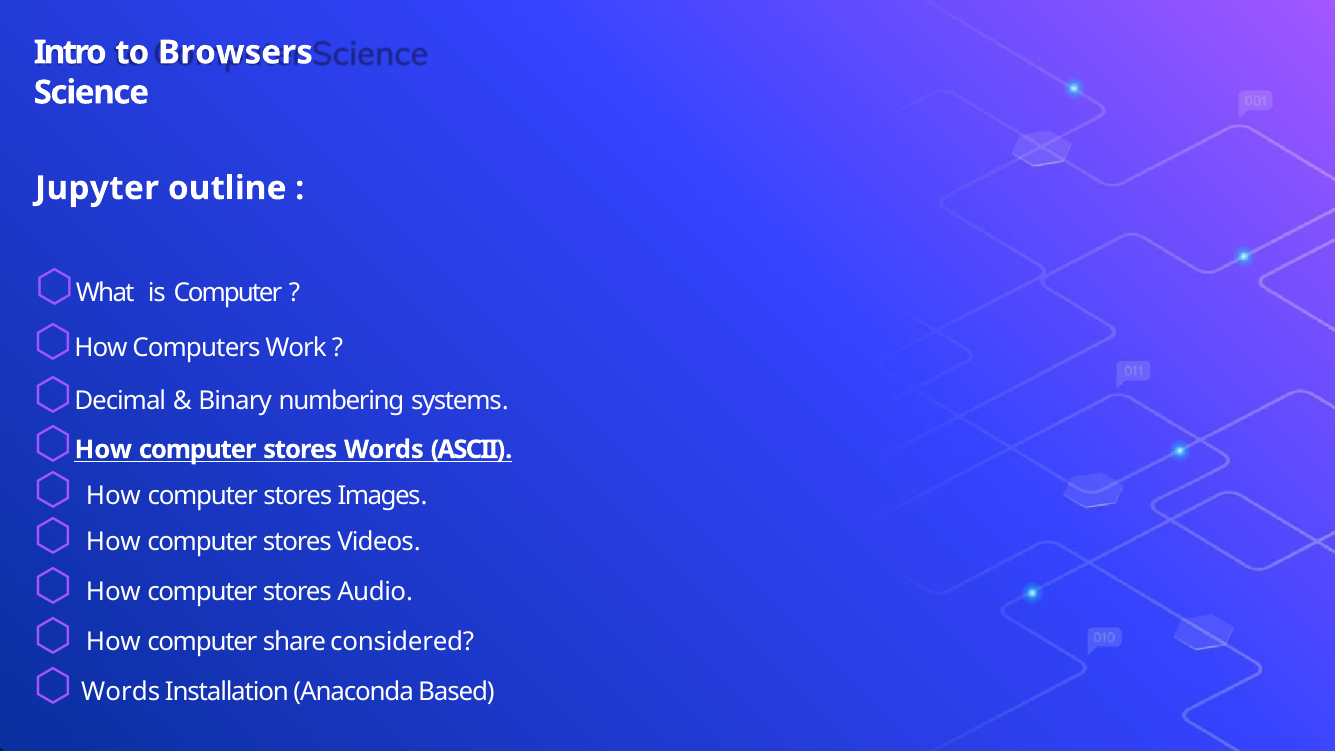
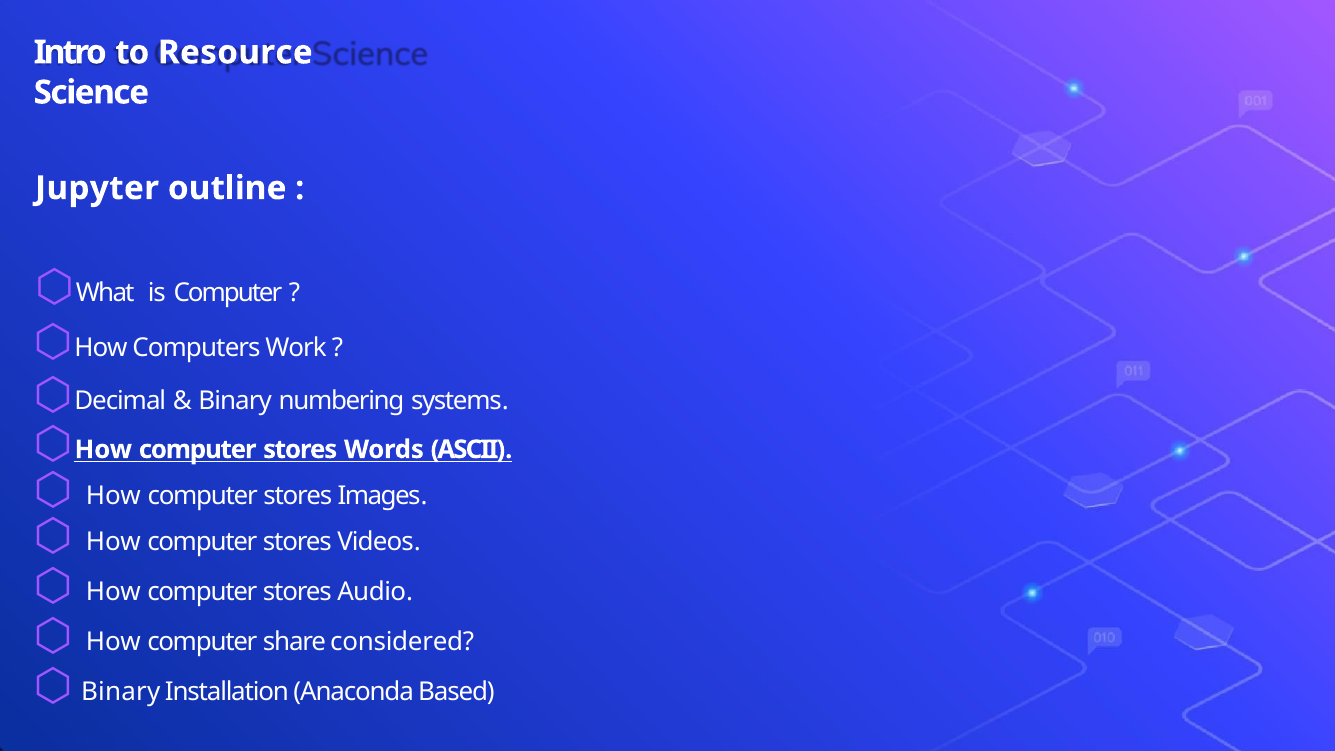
Browsers: Browsers -> Resource (235, 52)
Words: Words -> Binary (121, 692)
